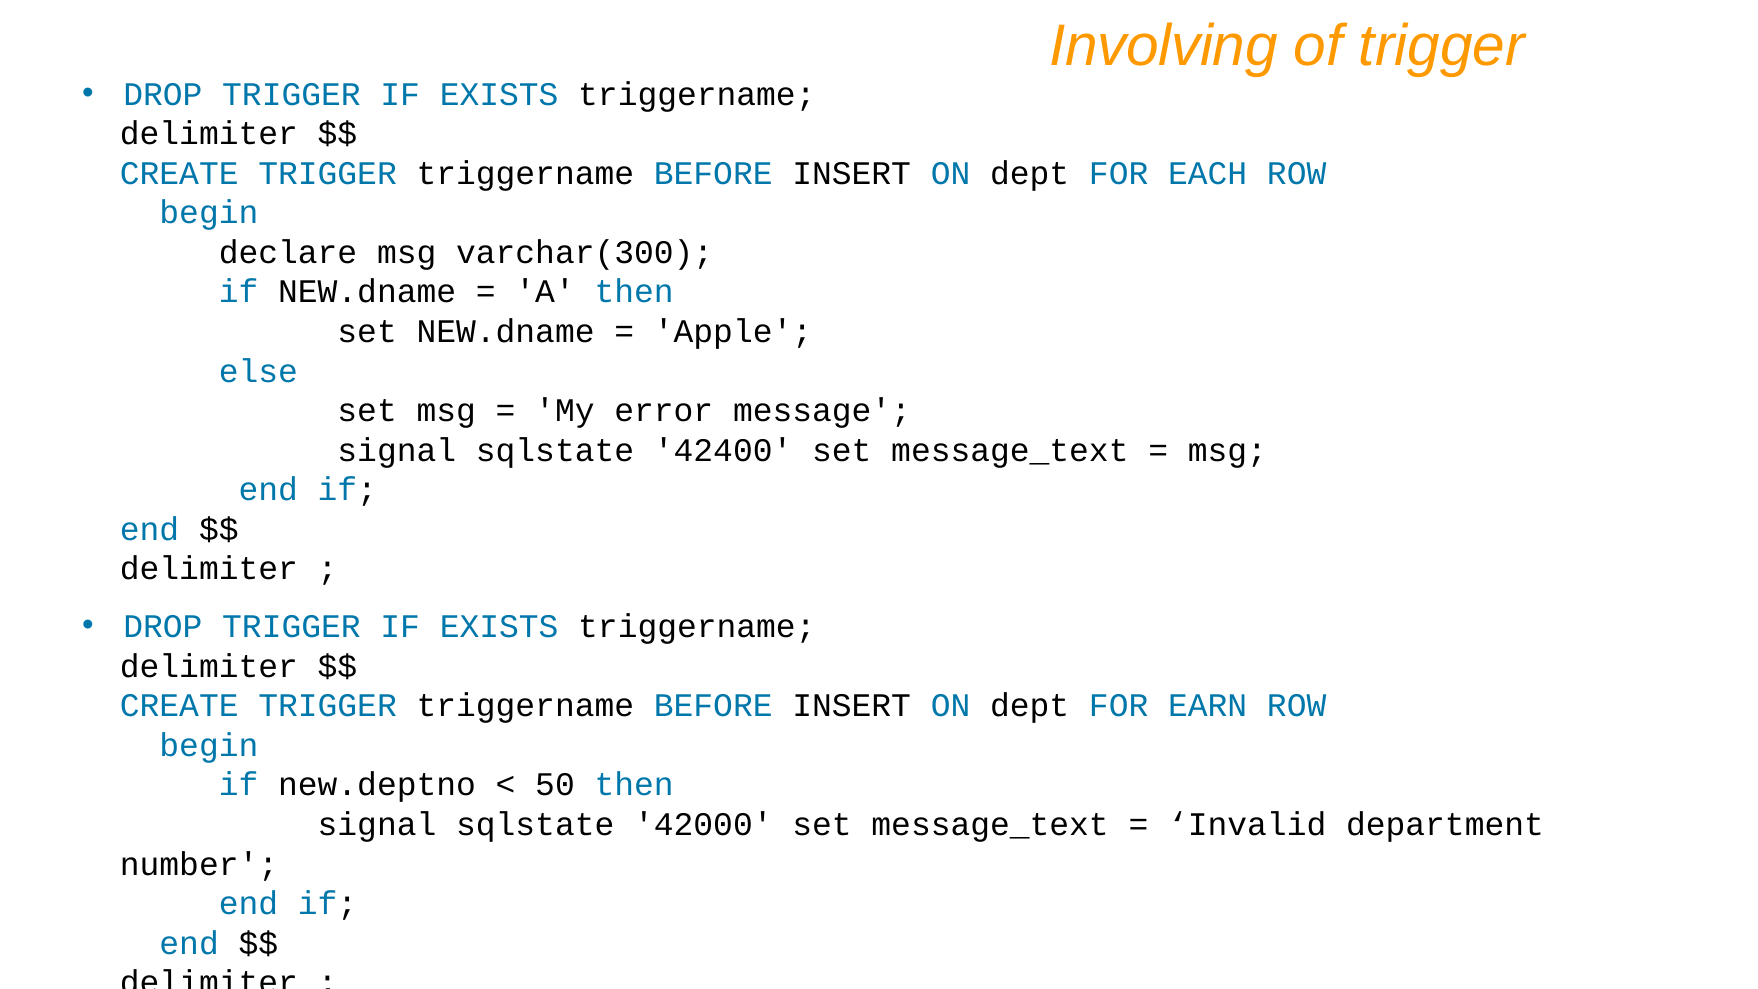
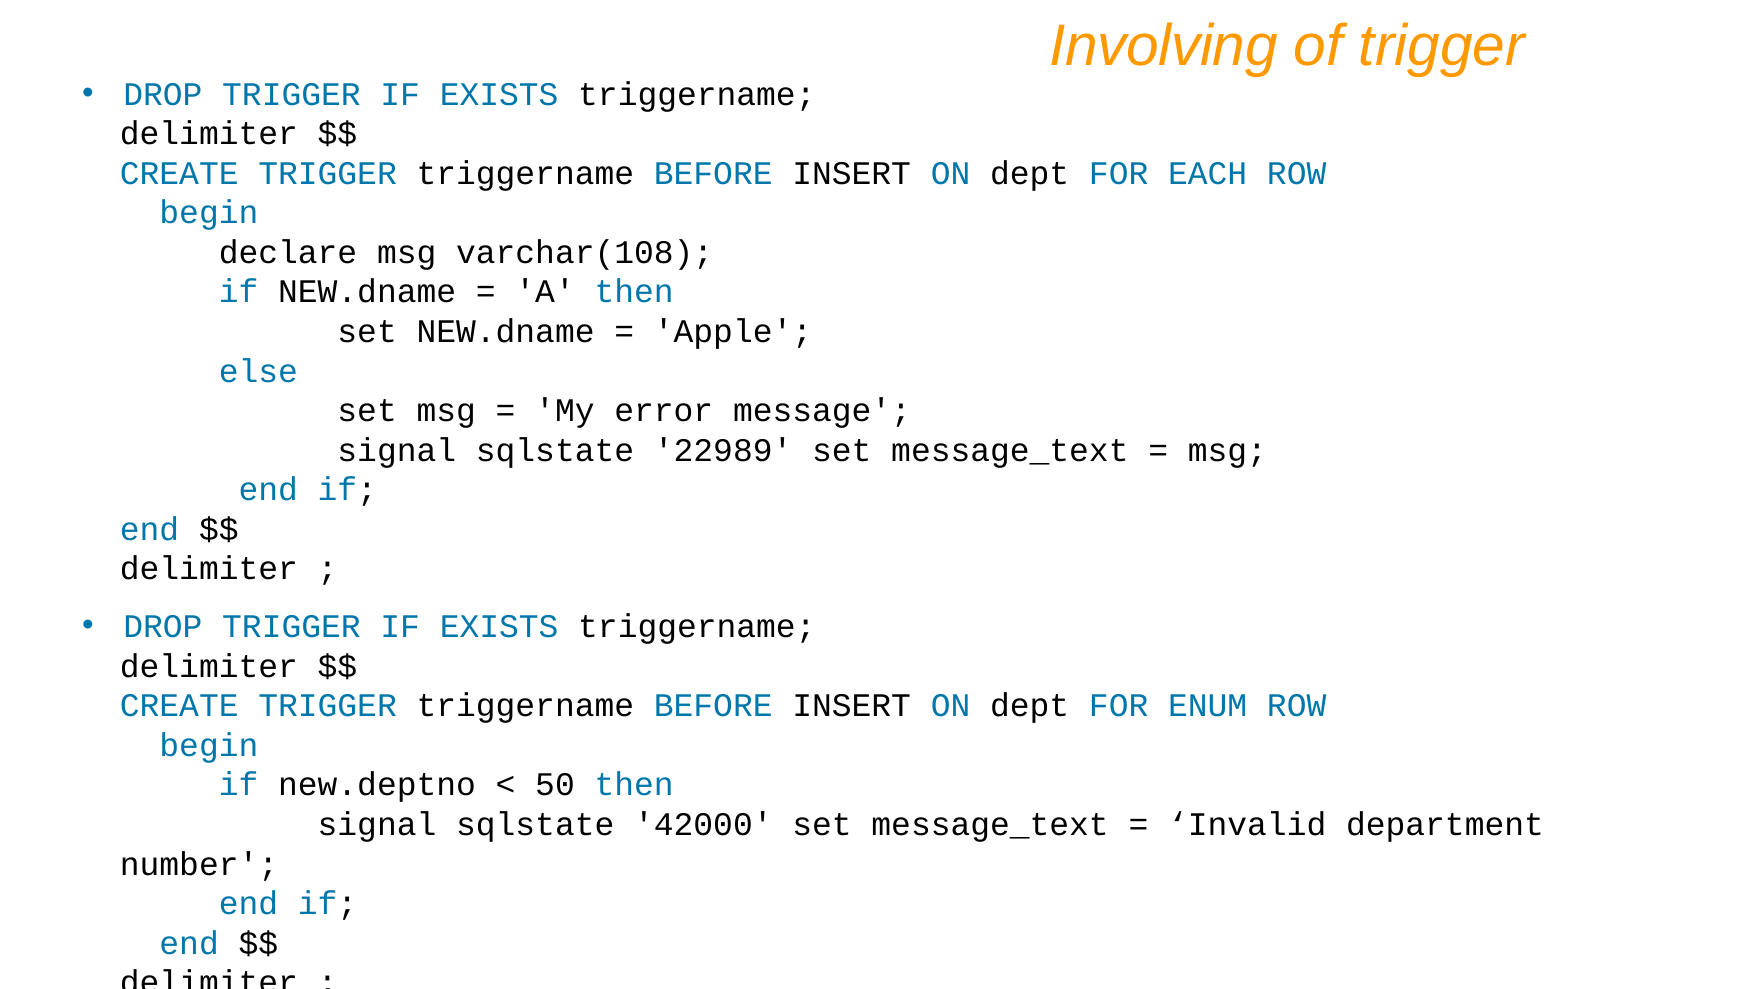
varchar(300: varchar(300 -> varchar(108 (585, 252)
42400: 42400 -> 22989 (723, 450)
EARN: EARN -> ENUM (1208, 706)
